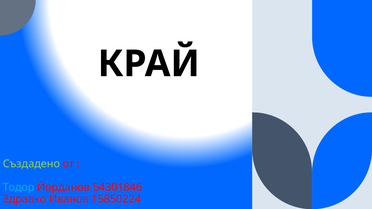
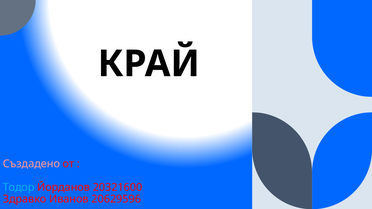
Създадено colour: light green -> pink (31, 164)
54301846: 54301846 -> 20321600 (118, 187)
15850224: 15850224 -> 20629596 (116, 199)
